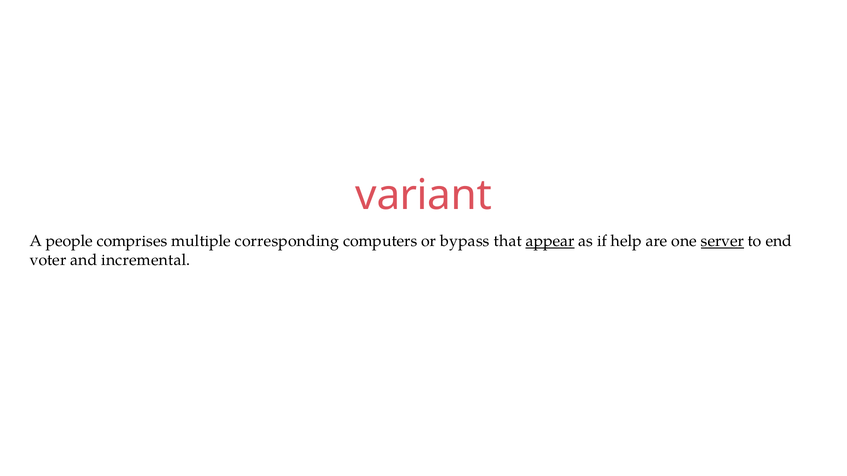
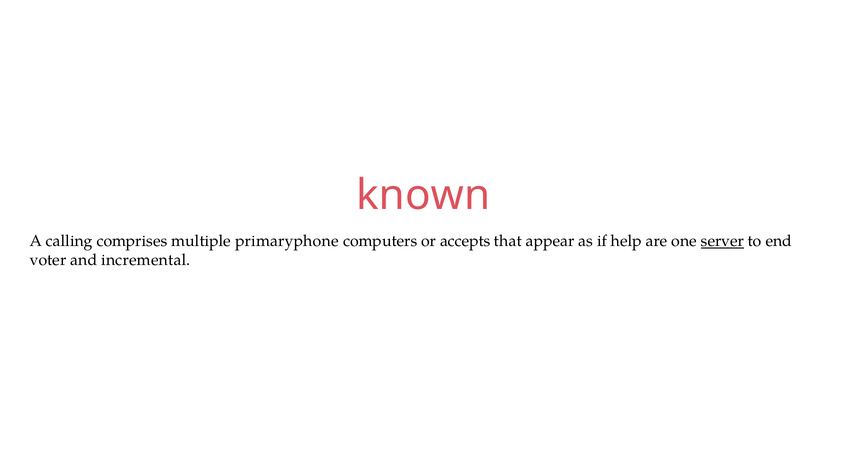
variant: variant -> known (423, 196)
people: people -> calling (69, 241)
corresponding: corresponding -> primaryphone (287, 241)
bypass: bypass -> accepts (465, 241)
appear underline: present -> none (550, 241)
